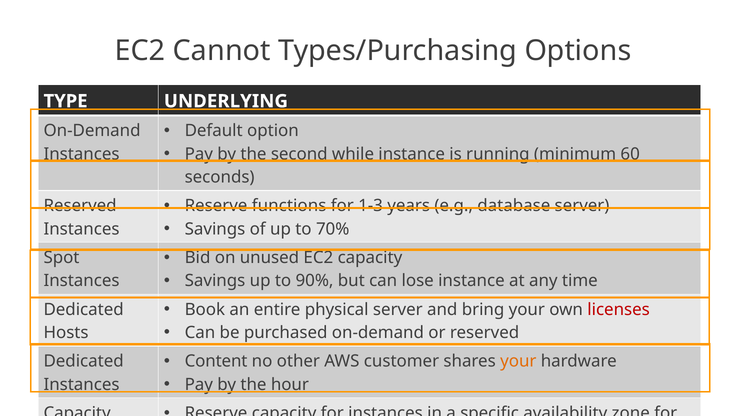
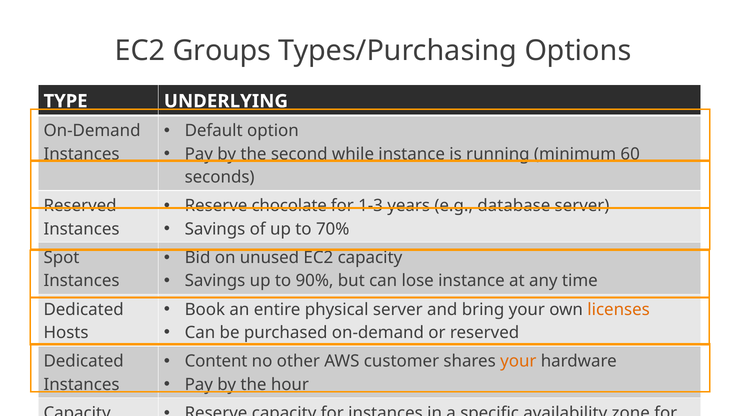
Cannot: Cannot -> Groups (222, 51)
functions: functions -> chocolate (289, 206)
licenses colour: red -> orange (619, 309)
